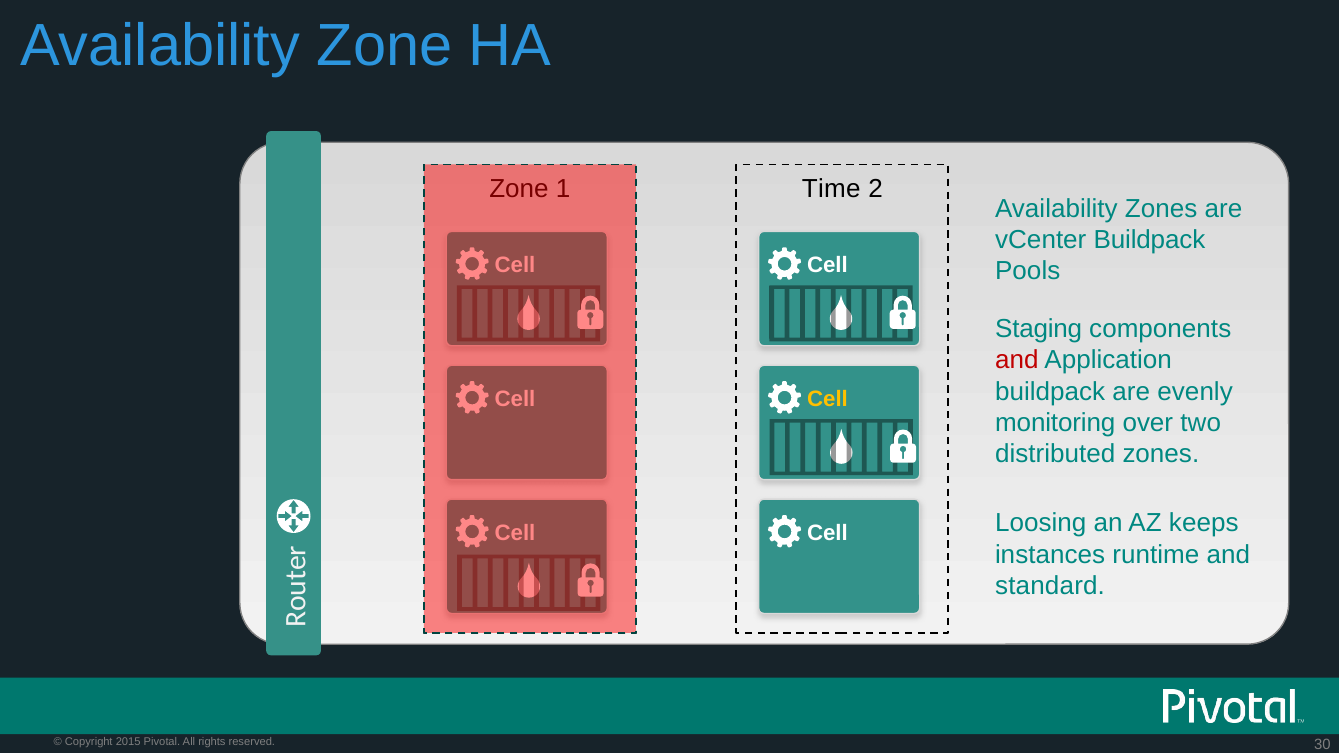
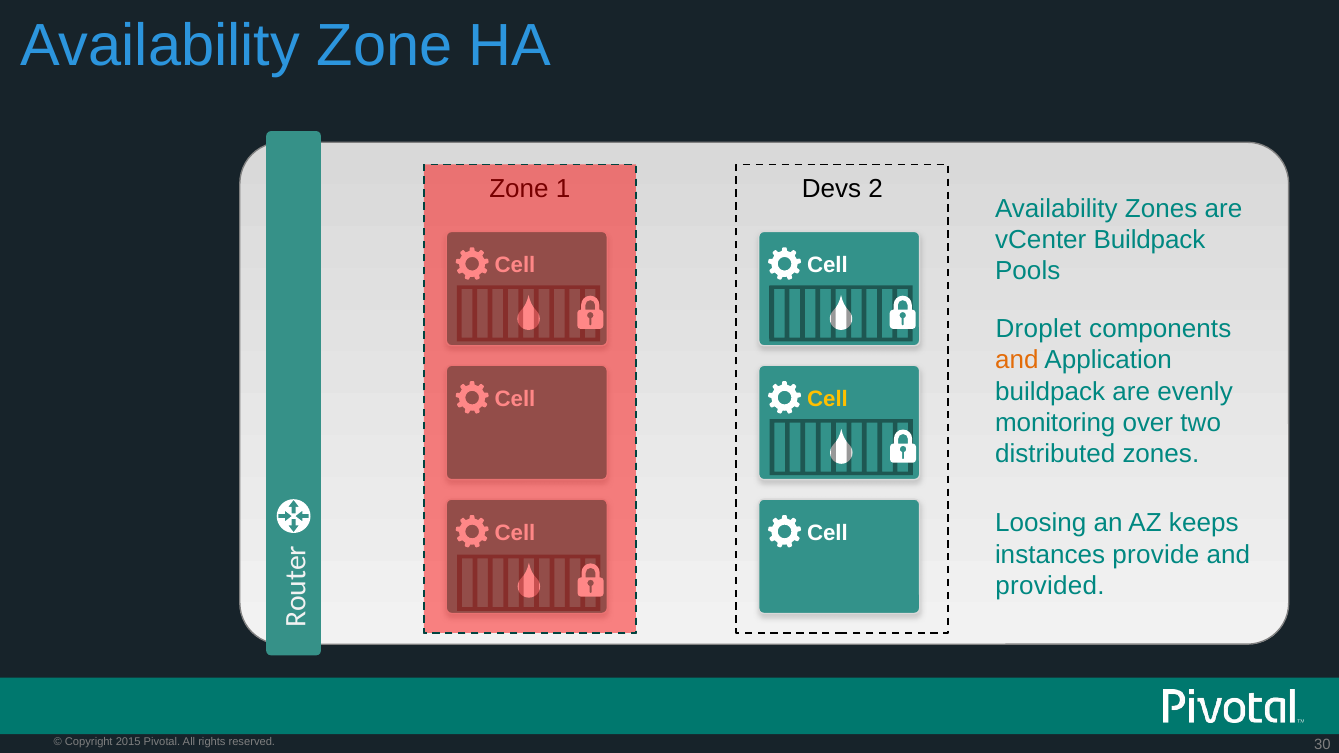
Time: Time -> Devs (831, 189)
Staging: Staging -> Droplet (1038, 329)
and colour: red -> orange (1017, 360)
runtime: runtime -> provide (1156, 555)
standard: standard -> provided (1050, 586)
